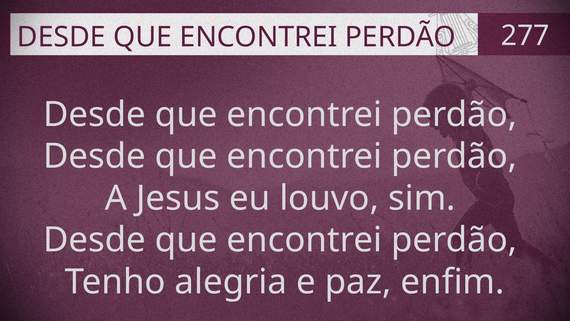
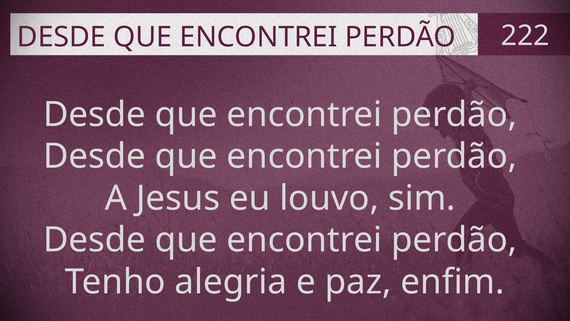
277: 277 -> 222 (525, 36)
